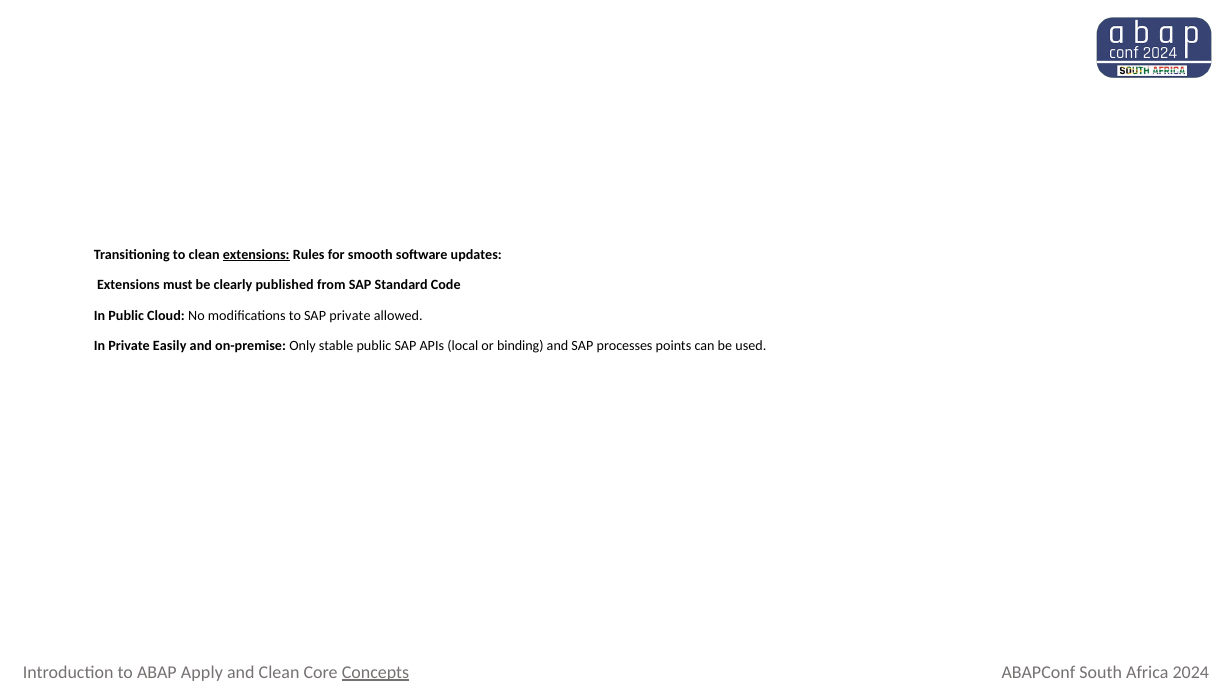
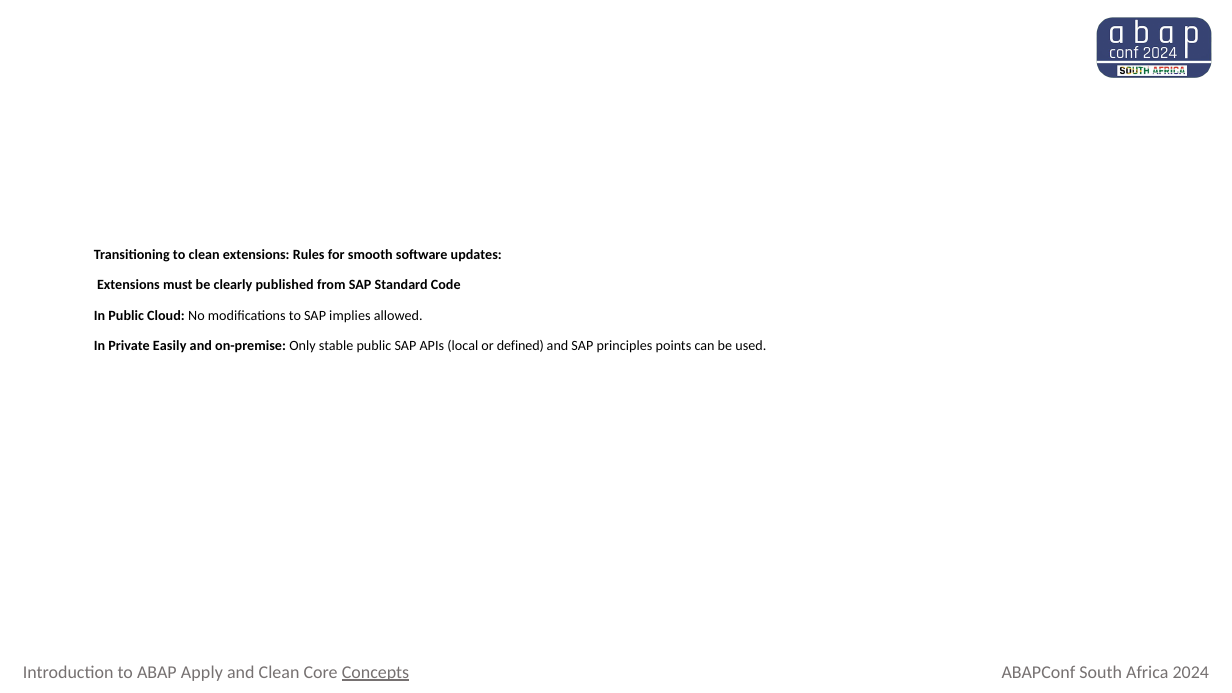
extensions underline: present -> none (256, 255)
SAP private: private -> implies (350, 316)
binding: binding -> defined (520, 346)
processes: processes -> principles (625, 346)
